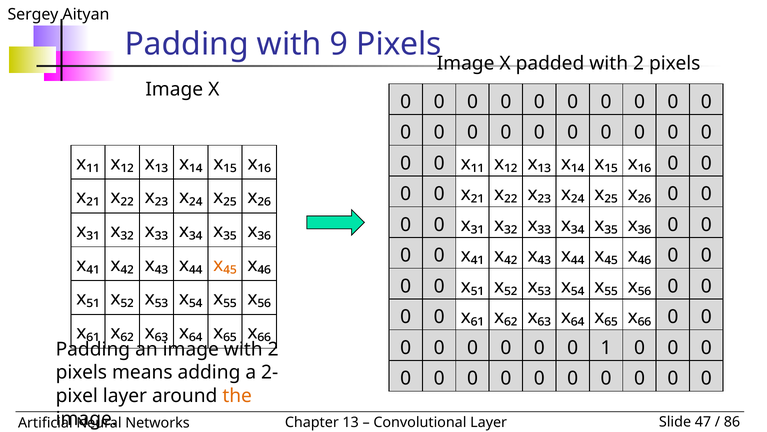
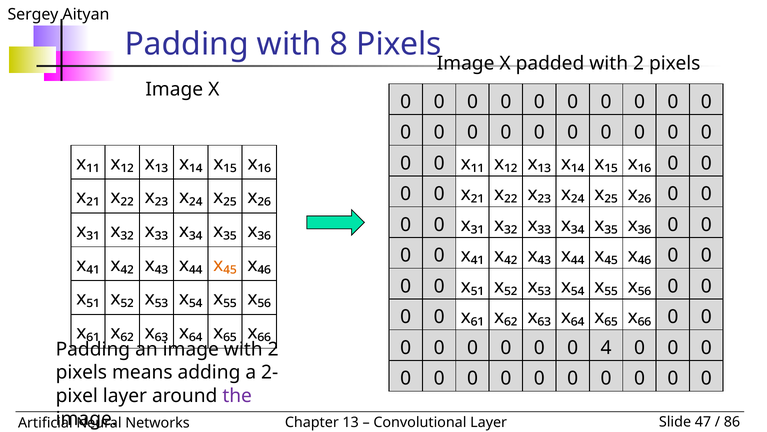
9: 9 -> 8 (339, 44)
1: 1 -> 4 (606, 347)
the colour: orange -> purple (237, 395)
